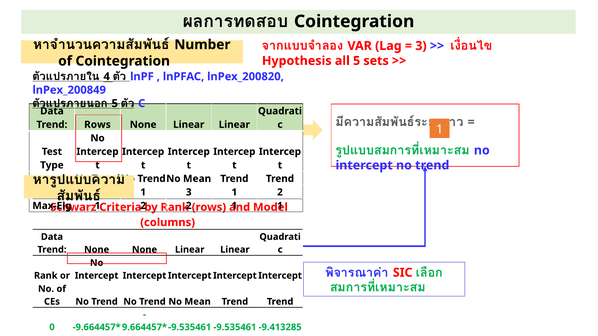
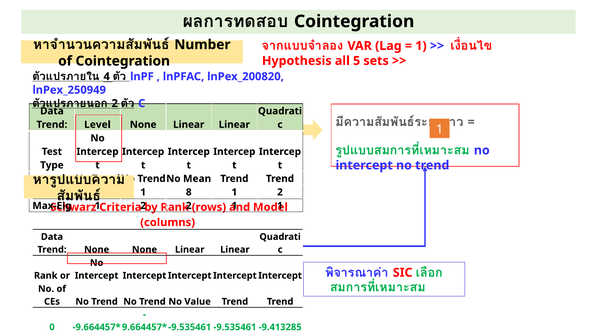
3: 3 -> 1 (421, 46)
lnPex_200849: lnPex_200849 -> lnPex_250949 (69, 90)
5: 5 -> 2 (115, 104)
Trend Rows: Rows -> Level (97, 125)
1 3: 3 -> 8 (189, 192)
No Mean: Mean -> Value (198, 302)
